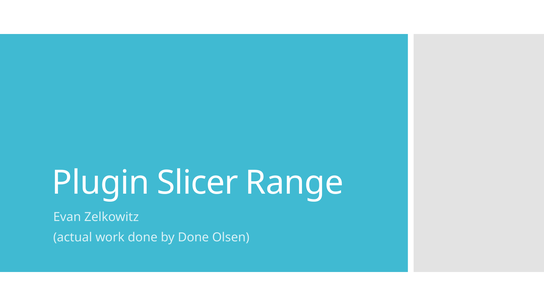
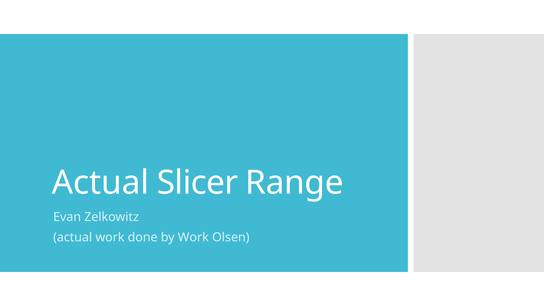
Plugin: Plugin -> Actual (101, 183)
by Done: Done -> Work (193, 237)
